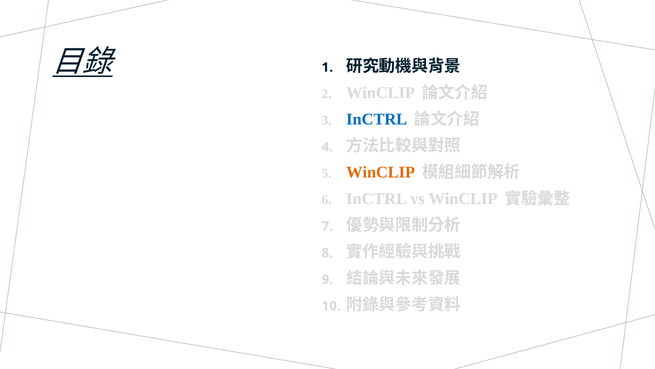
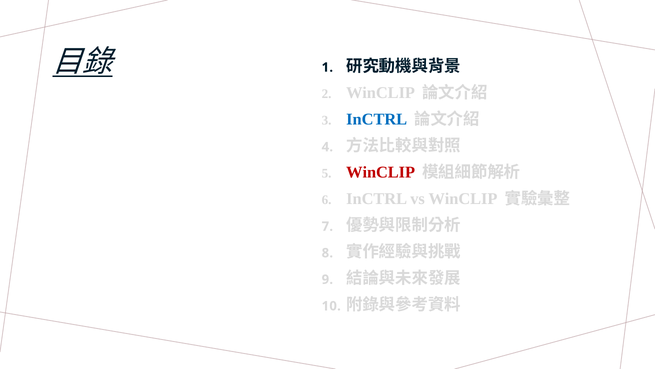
WinCLIP colour: orange -> red (381, 172)
